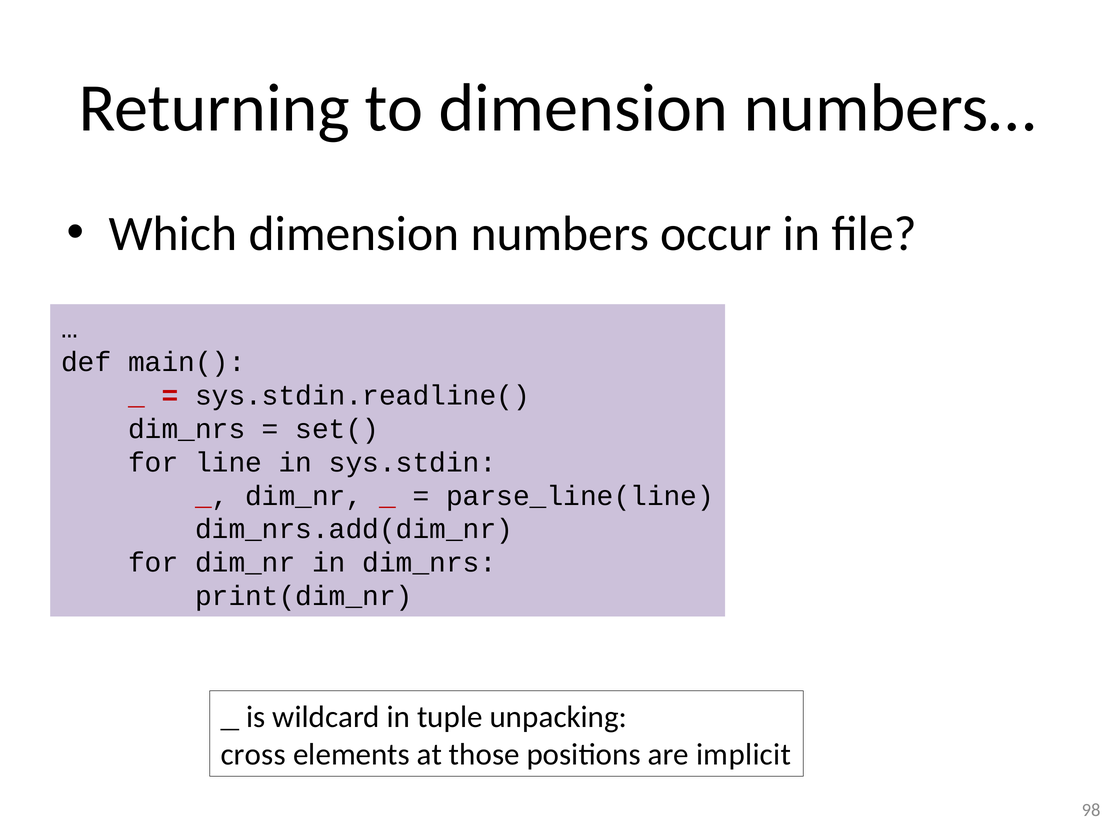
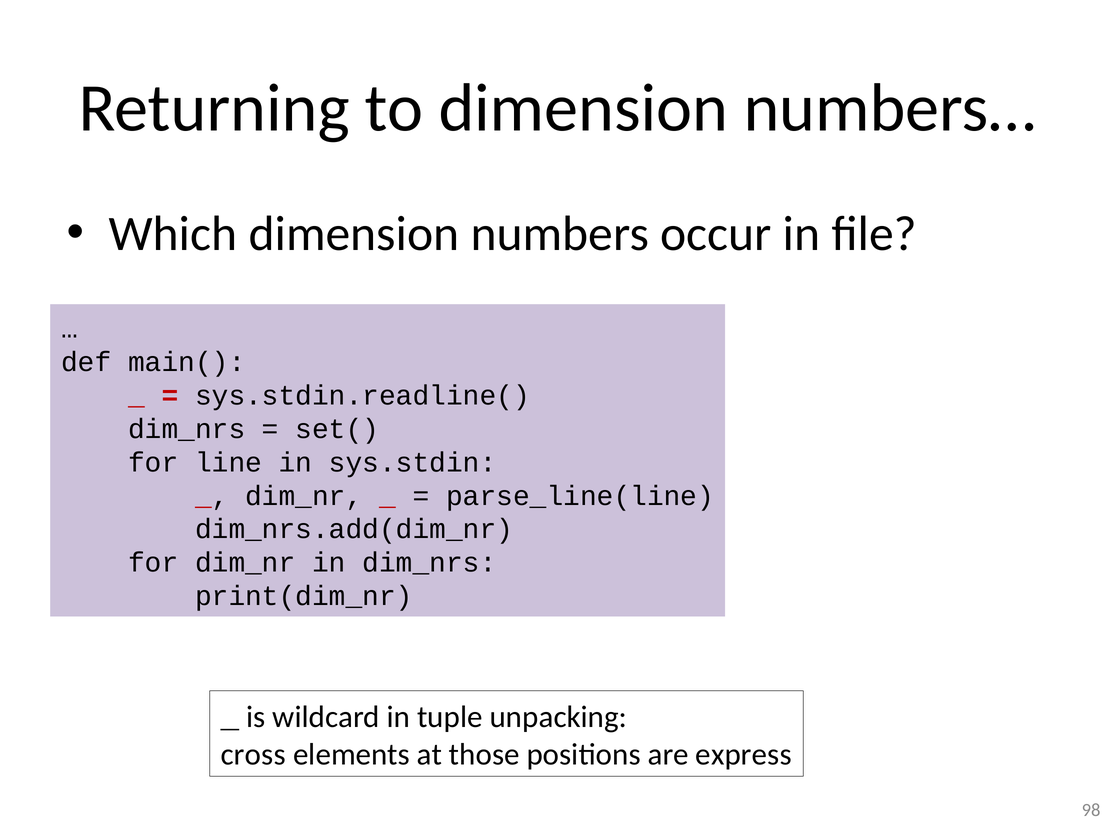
implicit: implicit -> express (744, 754)
